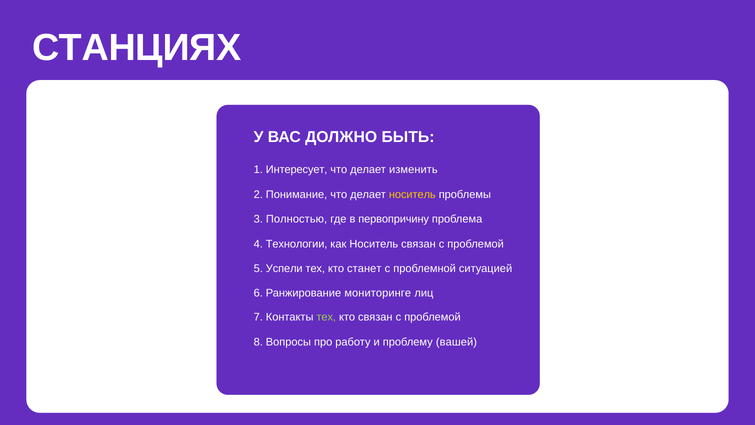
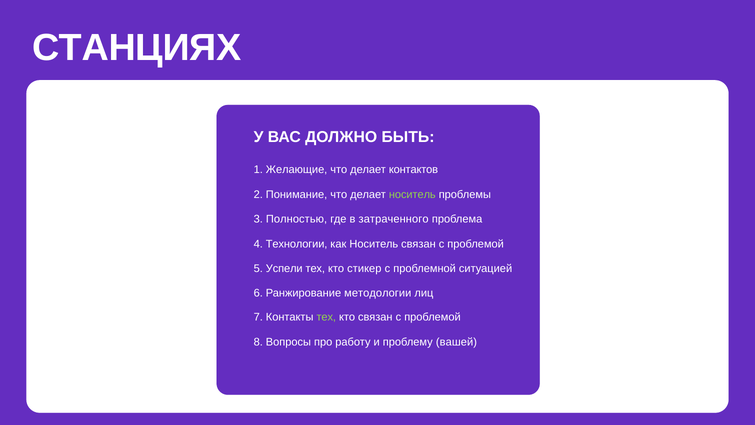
Интересует: Интересует -> Желающие (297, 169)
изменить: изменить -> контактов (414, 169)
носитель colour: yellow -> light green (412, 194)
первопричину: первопричину -> затраченного (394, 219)
станет: станет -> стикер (364, 269)
мониторинге: мониторинге -> методологии (378, 293)
